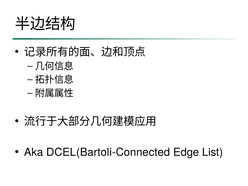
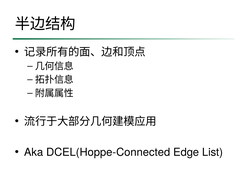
DCEL(Bartoli-Connected: DCEL(Bartoli-Connected -> DCEL(Hoppe-Connected (108, 152)
